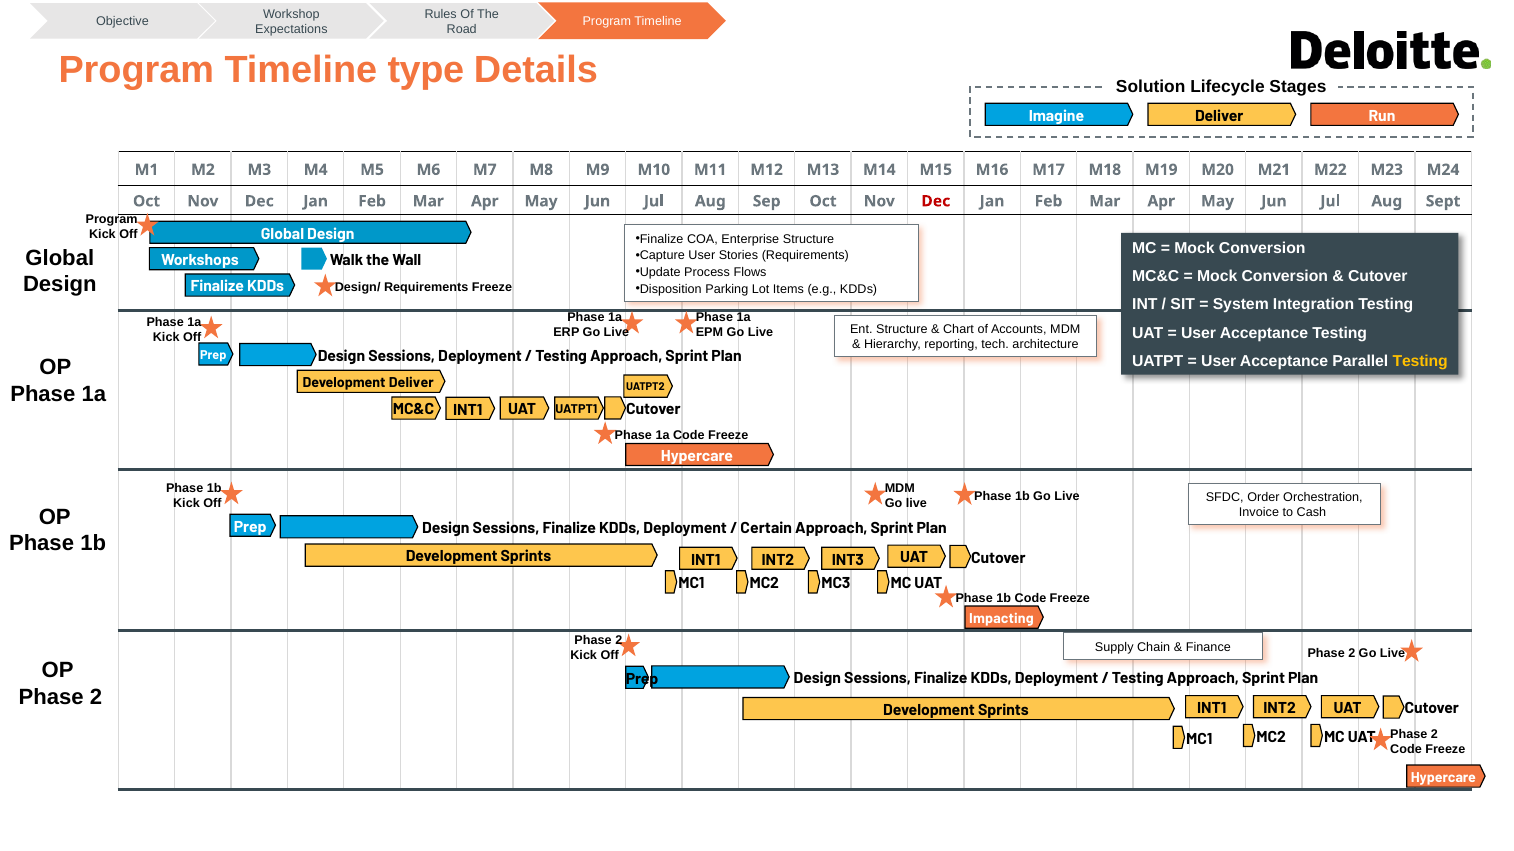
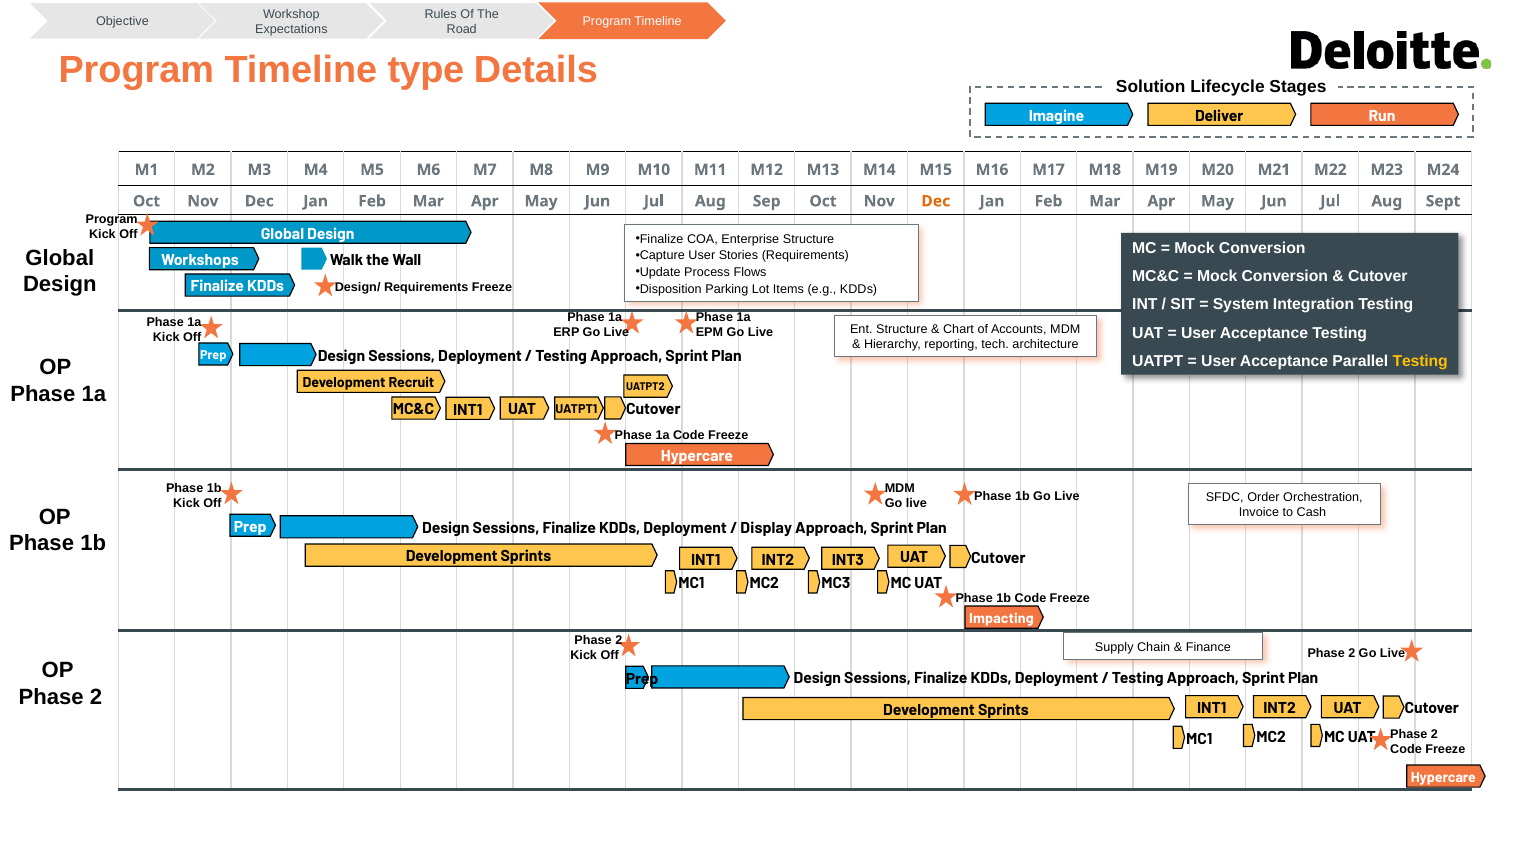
Dec colour: red -> orange (936, 201)
Development Deliver: Deliver -> Recruit (411, 383)
Certain: Certain -> Display (766, 529)
